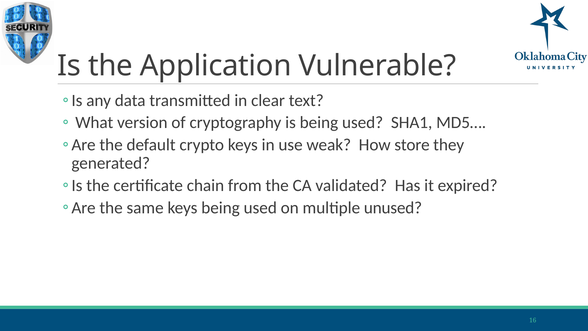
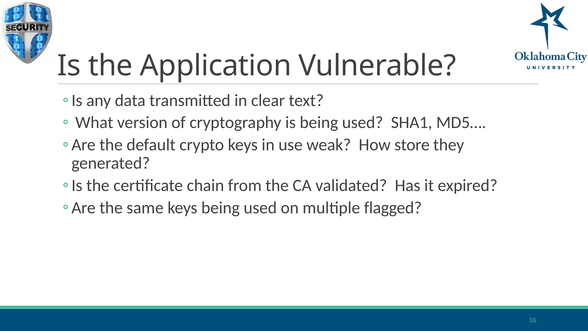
unused: unused -> flagged (393, 208)
